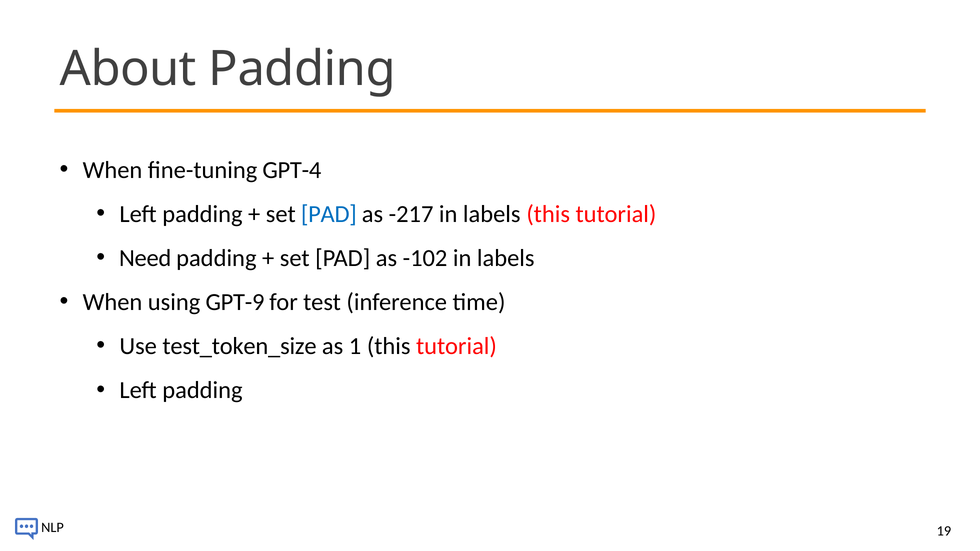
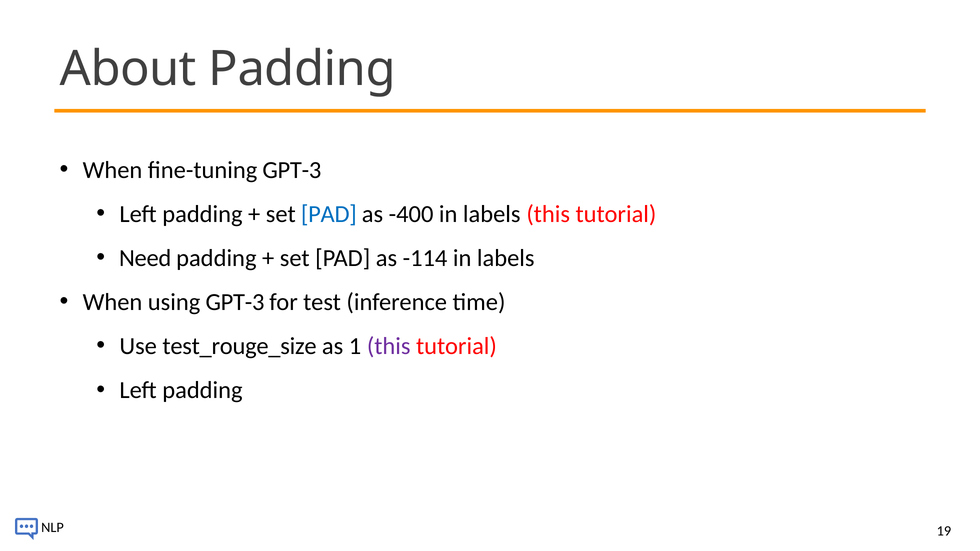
fine-tuning GPT-4: GPT-4 -> GPT-3 (292, 170)
-217: -217 -> -400 (411, 214)
-102: -102 -> -114 (425, 258)
using GPT-9: GPT-9 -> GPT-3 (235, 302)
test_token_size: test_token_size -> test_rouge_size (240, 346)
this colour: black -> purple (389, 346)
